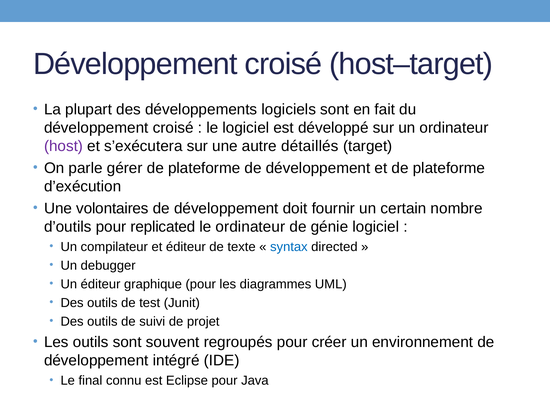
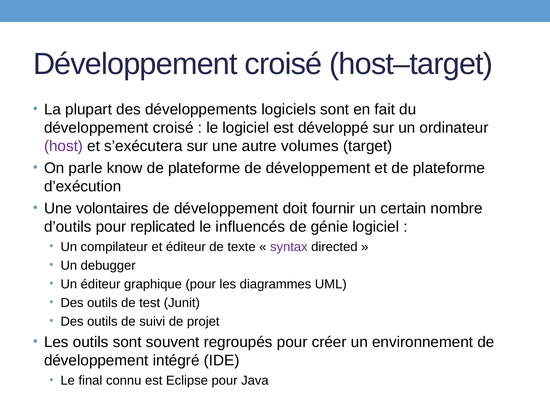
détaillés: détaillés -> volumes (310, 146)
gérer: gérer -> know (125, 168)
le ordinateur: ordinateur -> influencés (250, 227)
syntax colour: blue -> purple (289, 246)
